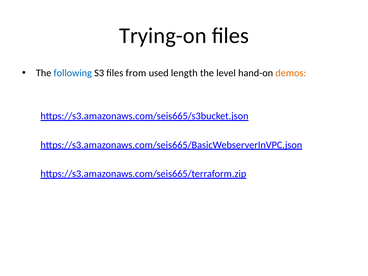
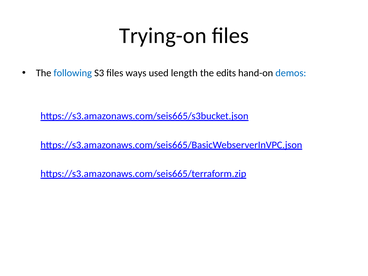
from: from -> ways (136, 73)
level: level -> edits (226, 73)
demos colour: orange -> blue (291, 73)
